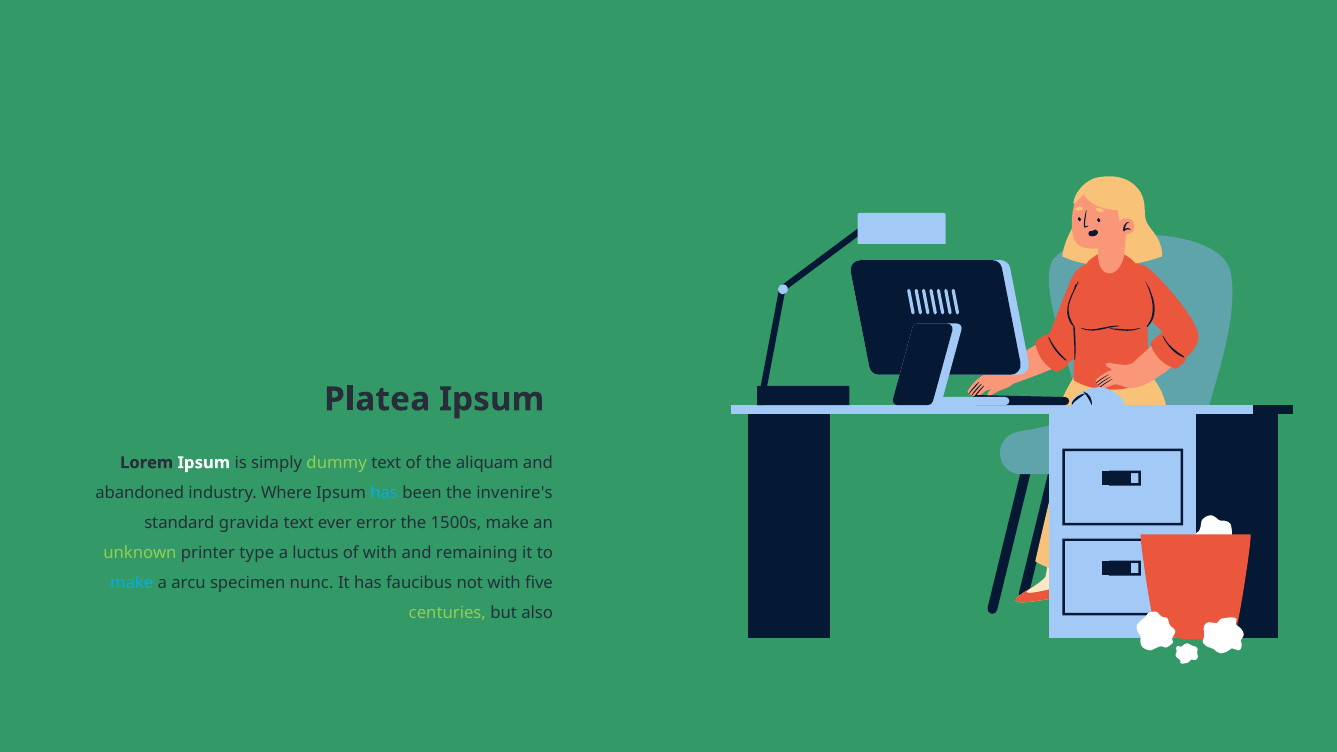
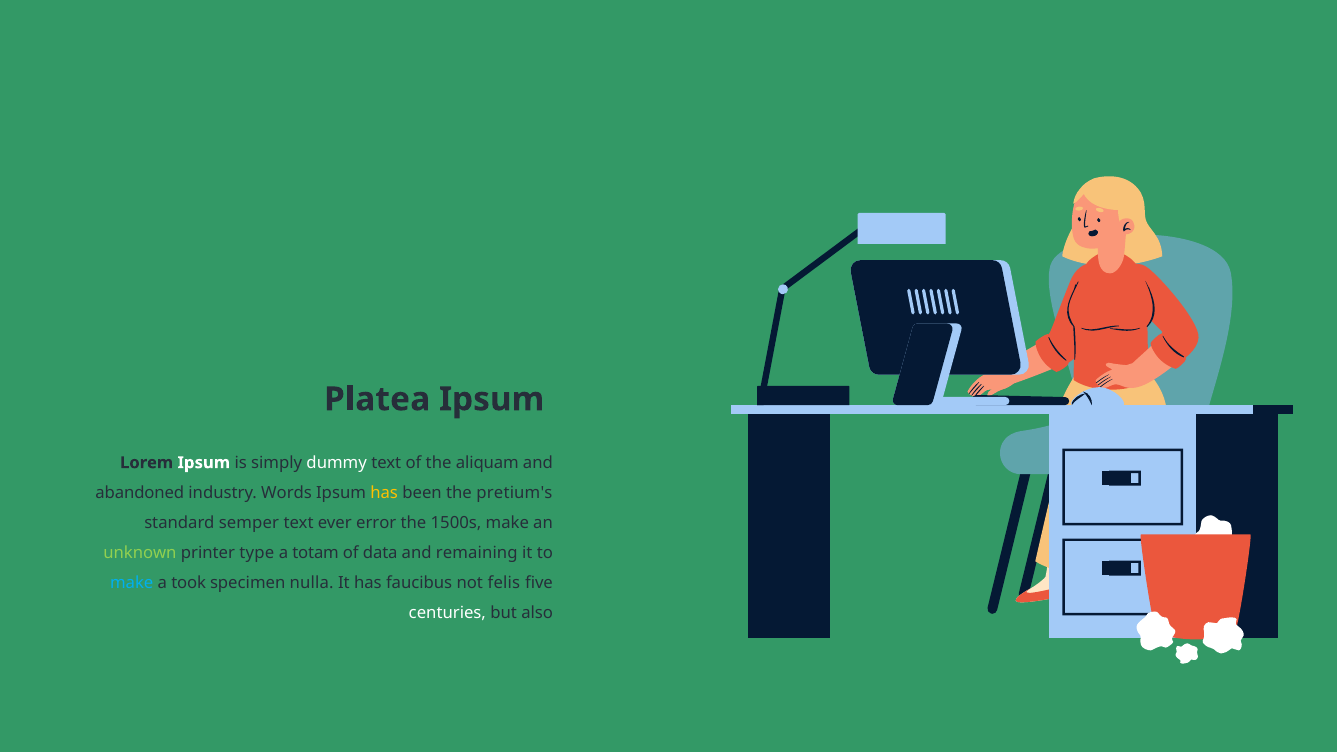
dummy colour: light green -> white (337, 463)
Where: Where -> Words (287, 493)
has colour: light blue -> yellow (384, 493)
invenire's: invenire's -> pretium's (514, 493)
gravida: gravida -> semper (249, 523)
luctus: luctus -> totam (316, 553)
of with: with -> data (380, 553)
arcu: arcu -> took (189, 583)
nunc: nunc -> nulla (312, 583)
not with: with -> felis (504, 583)
centuries colour: light green -> white (447, 613)
